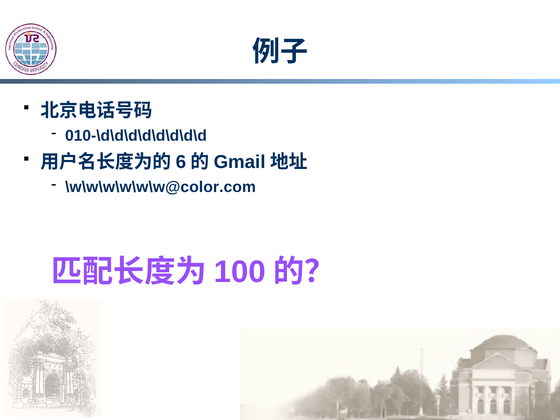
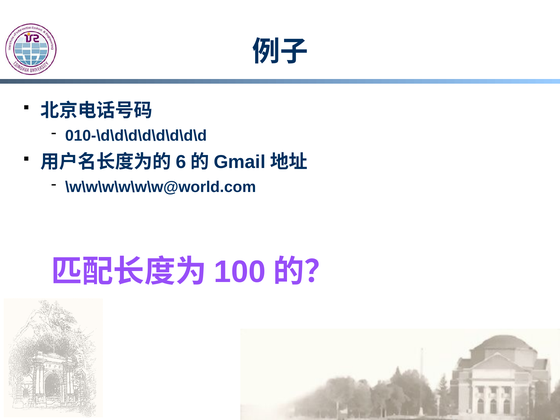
\w\w\w\w\w\w@color.com: \w\w\w\w\w\w@color.com -> \w\w\w\w\w\w@world.com (161, 187)
